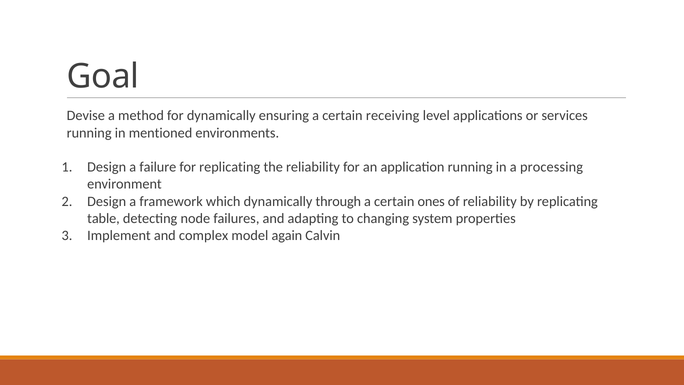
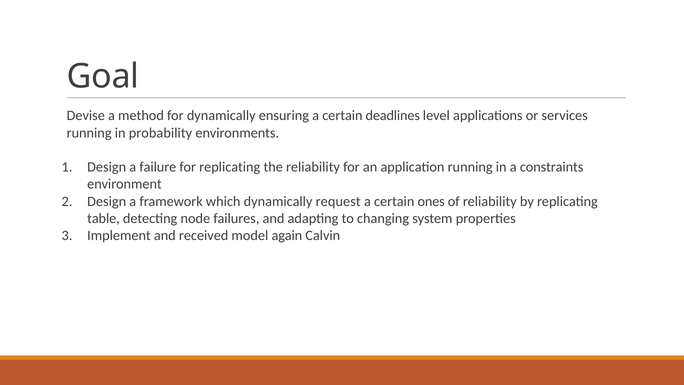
receiving: receiving -> deadlines (393, 116)
mentioned: mentioned -> probability (160, 133)
processing: processing -> constraints (552, 167)
through: through -> request (338, 201)
complex: complex -> received (204, 235)
